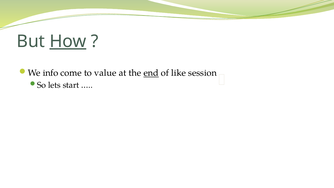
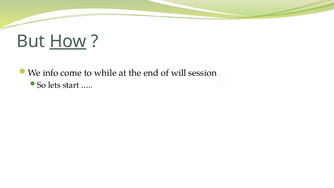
value: value -> while (105, 73)
end underline: present -> none (151, 73)
like: like -> will (179, 73)
